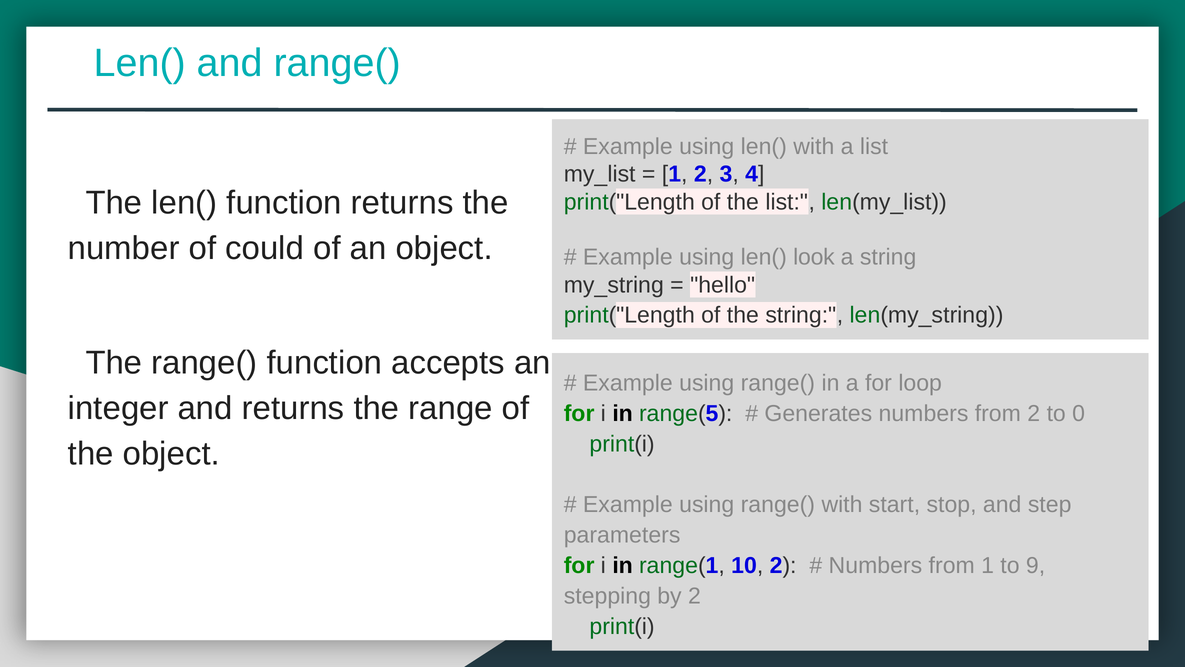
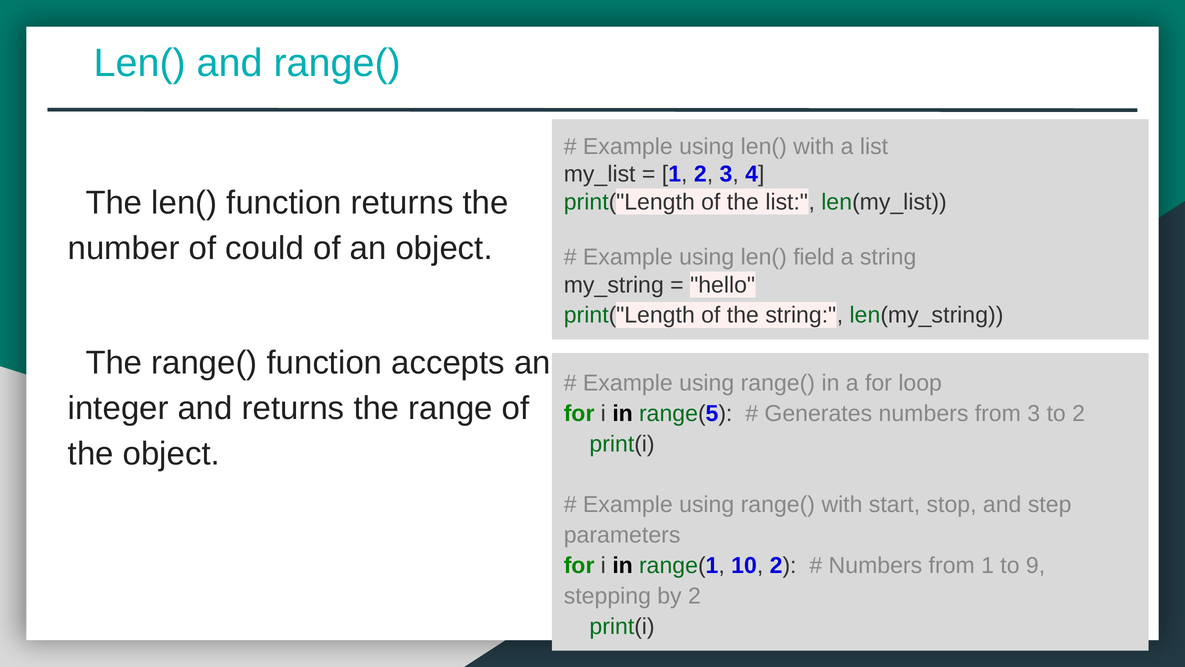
look: look -> field (814, 257)
from 2: 2 -> 3 (1034, 413)
to 0: 0 -> 2 (1079, 413)
